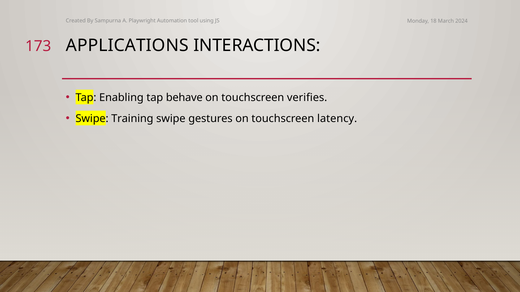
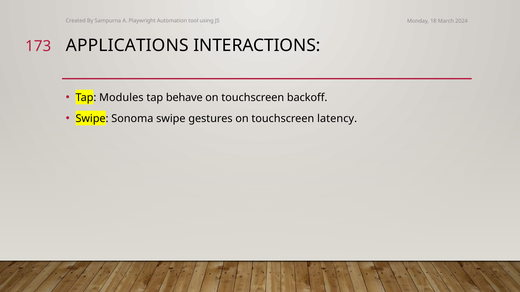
Enabling: Enabling -> Modules (121, 98)
verifies: verifies -> backoff (307, 98)
Training: Training -> Sonoma (132, 119)
